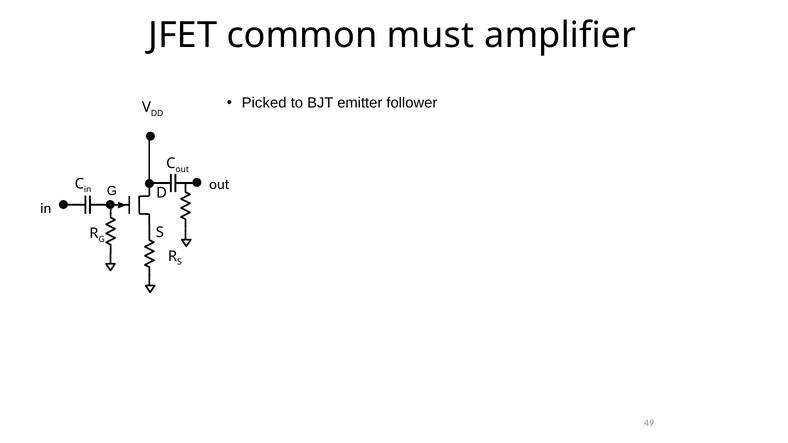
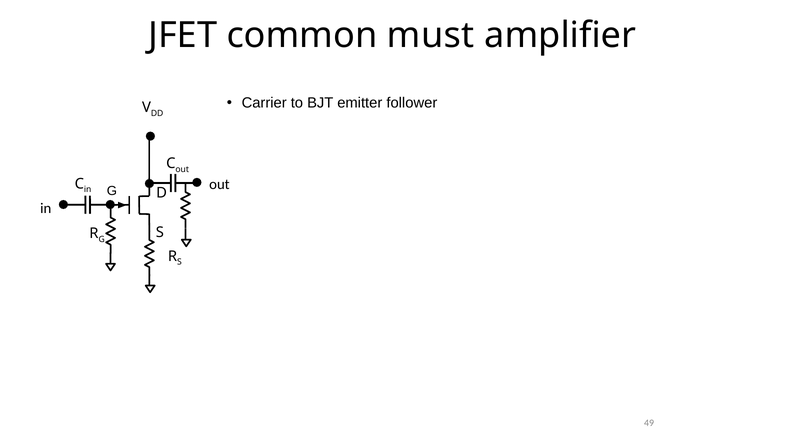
Picked: Picked -> Carrier (264, 103)
